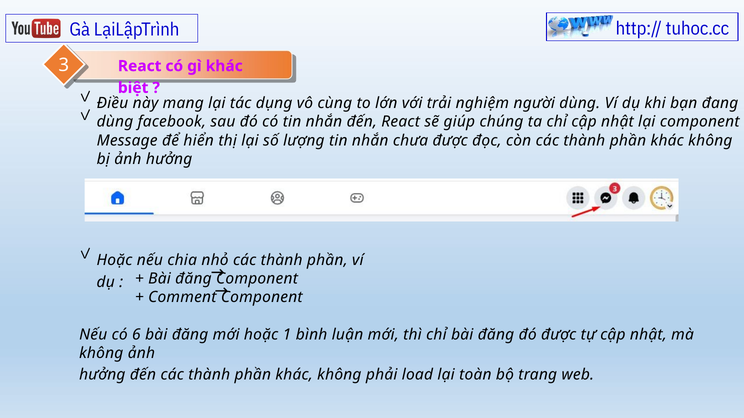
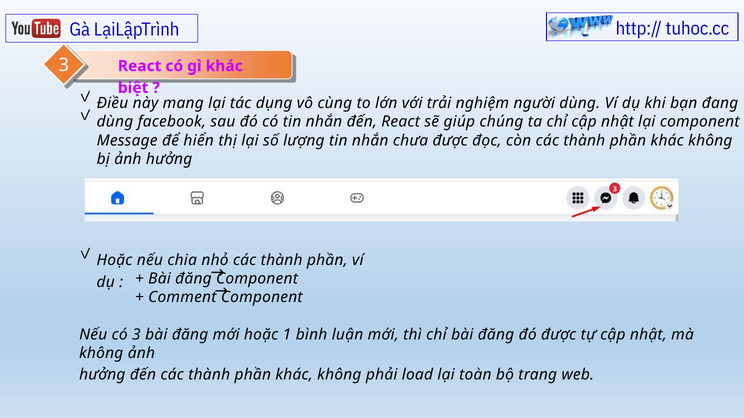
có 6: 6 -> 3 (136, 335)
